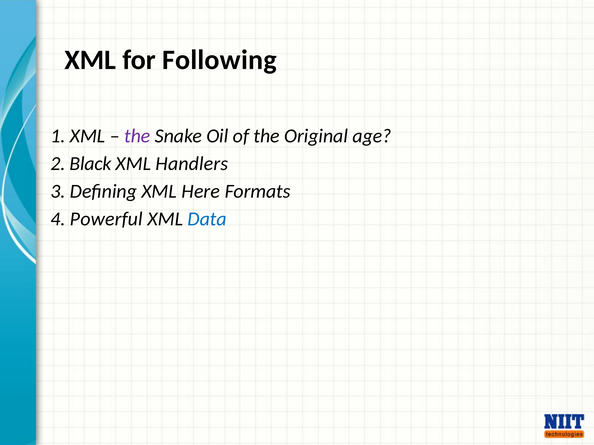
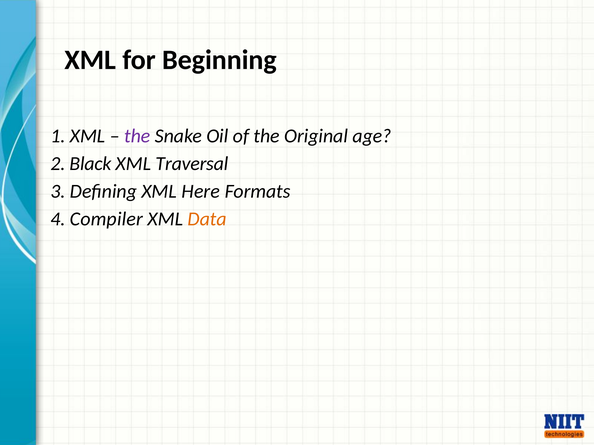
Following: Following -> Beginning (220, 60)
Handlers: Handlers -> Traversal (192, 164)
Powerful: Powerful -> Compiler (106, 219)
Data colour: blue -> orange (207, 219)
